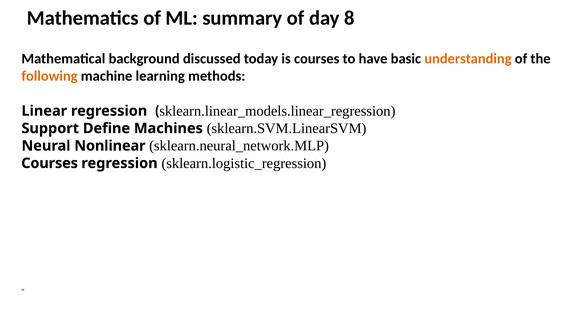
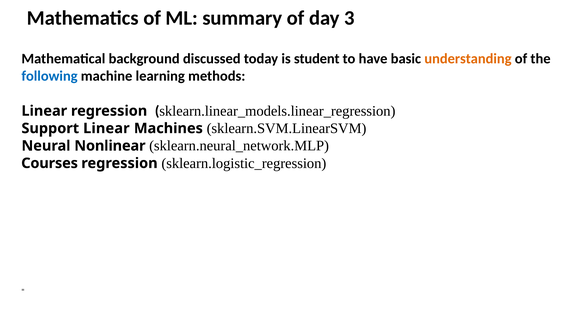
8: 8 -> 3 (349, 18)
is courses: courses -> student (317, 59)
following colour: orange -> blue (50, 76)
Support Define: Define -> Linear (106, 128)
